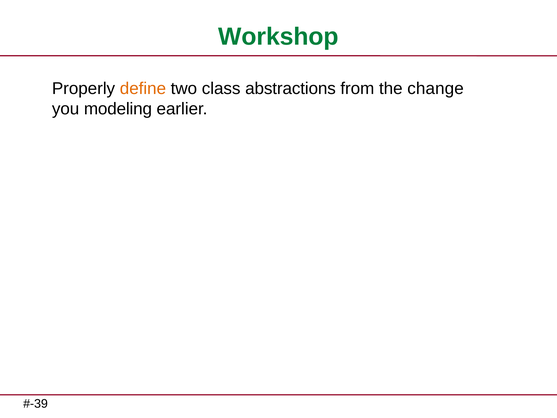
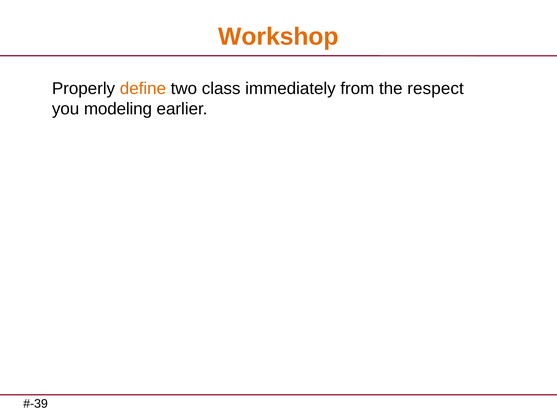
Workshop colour: green -> orange (278, 37)
abstractions: abstractions -> immediately (290, 88)
change: change -> respect (436, 88)
